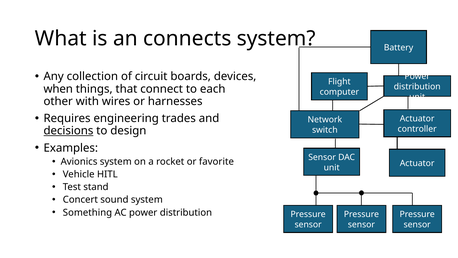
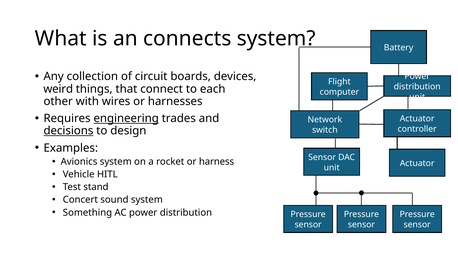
when: when -> weird (58, 89)
engineering underline: none -> present (126, 118)
favorite: favorite -> harness (217, 161)
